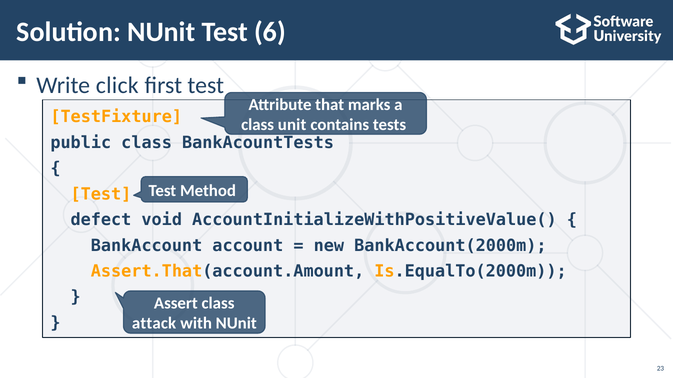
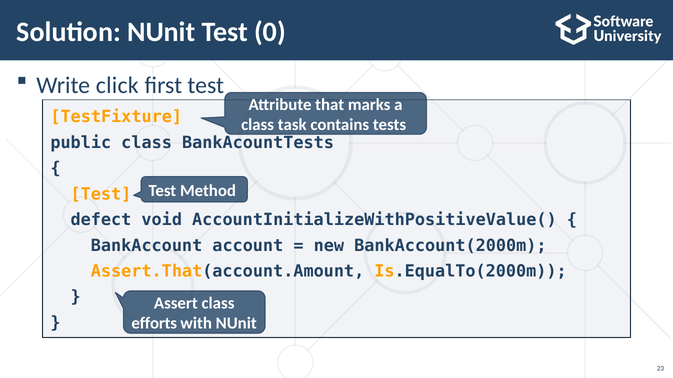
6: 6 -> 0 (270, 32)
unit: unit -> task (292, 125)
attack: attack -> efforts (154, 324)
